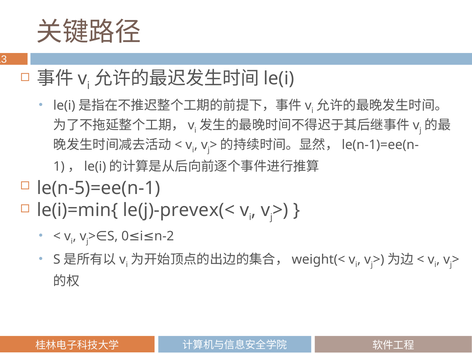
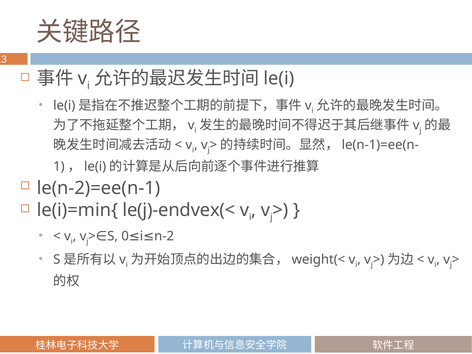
le(n-5)=ee(n-1: le(n-5)=ee(n-1 -> le(n-2)=ee(n-1 (99, 188)
le(j)-prevex(<: le(j)-prevex(< -> le(j)-endvex(< (179, 210)
